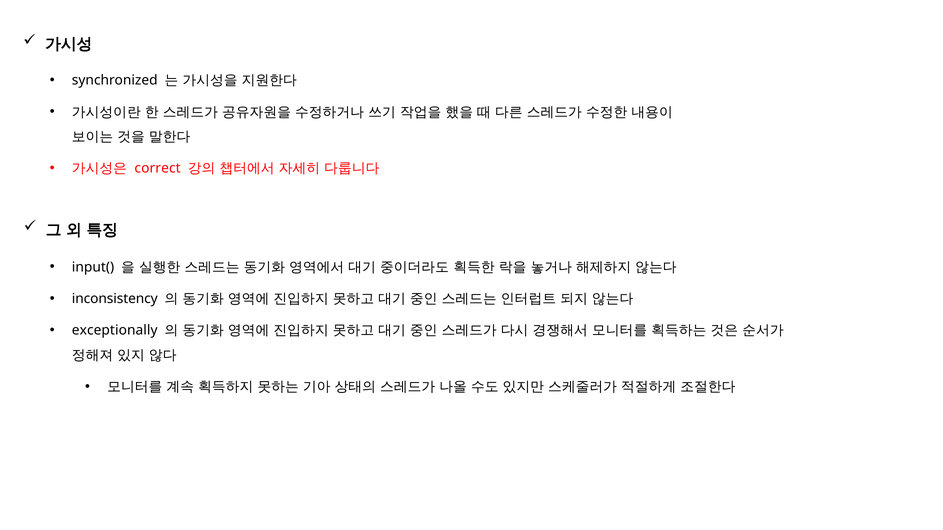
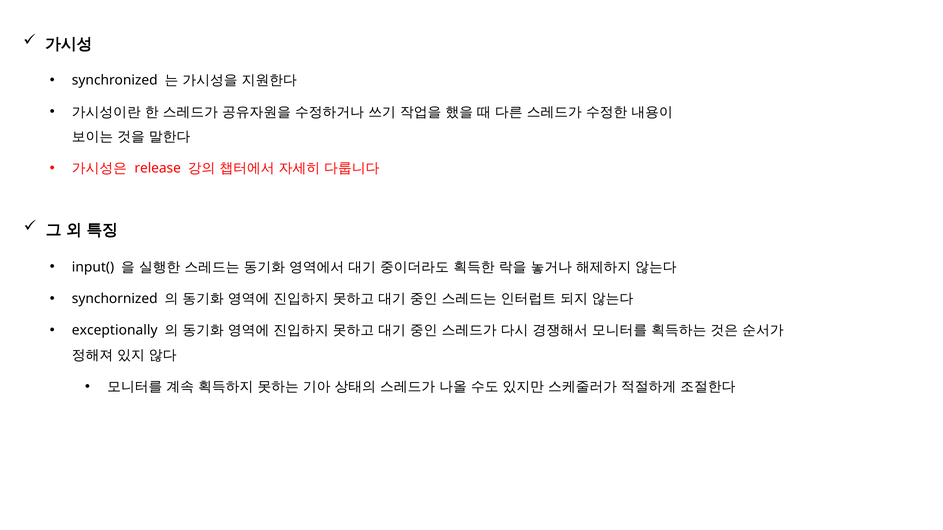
correct: correct -> release (158, 169)
inconsistency: inconsistency -> synchornized (115, 299)
